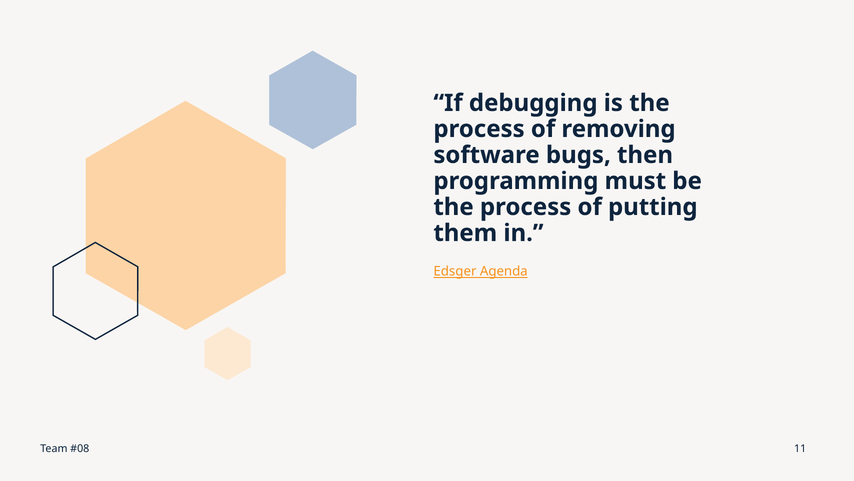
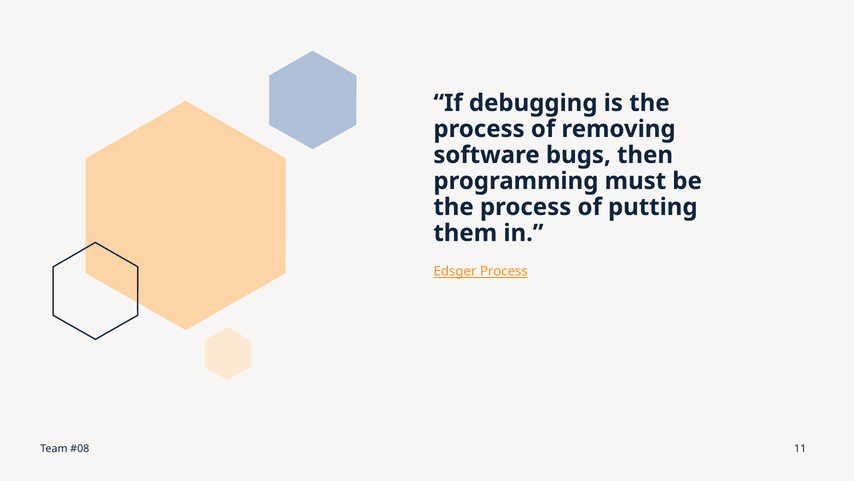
Edsger Agenda: Agenda -> Process (504, 271)
